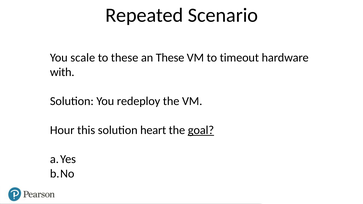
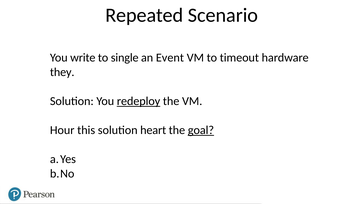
scale: scale -> write (83, 58)
to these: these -> single (125, 58)
an These: These -> Event (170, 58)
with: with -> they (62, 72)
redeploy underline: none -> present (139, 101)
